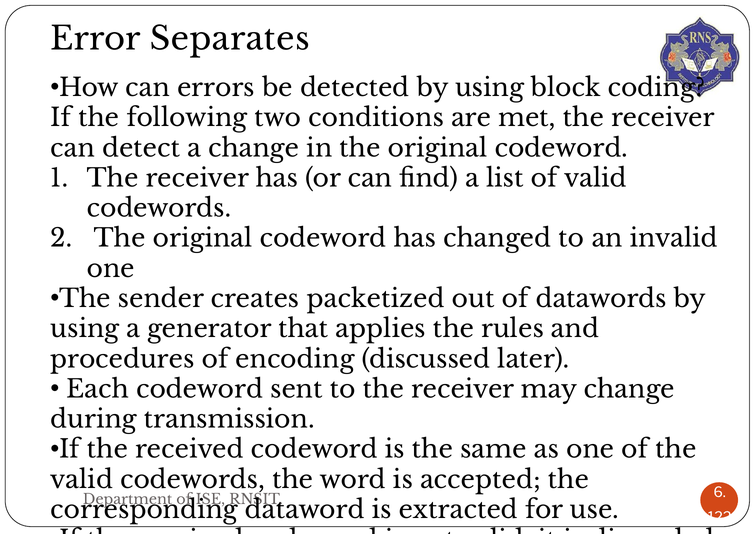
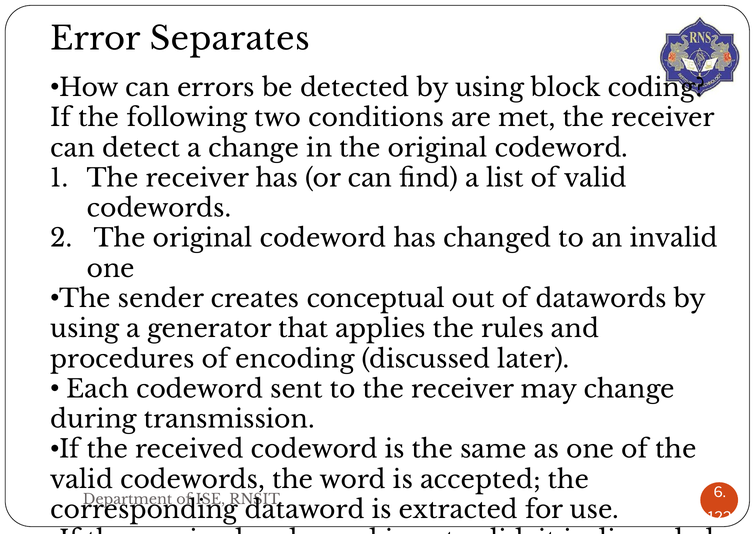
packetized: packetized -> conceptual (376, 299)
